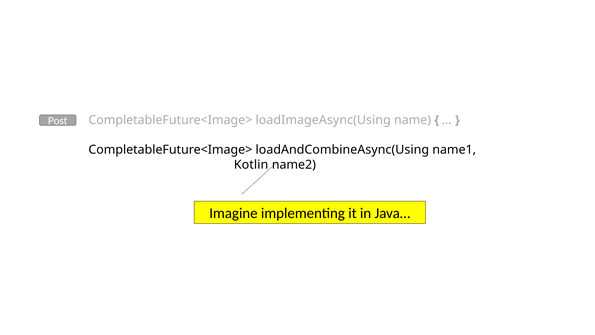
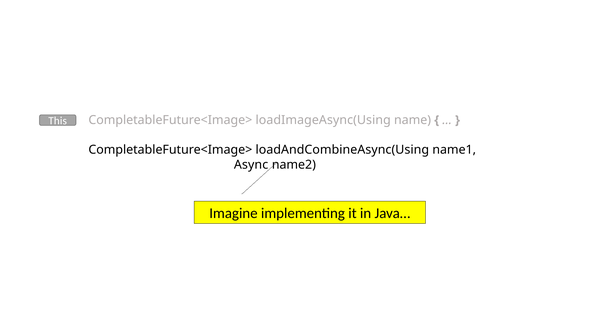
Post: Post -> This (58, 121)
Kotlin: Kotlin -> Async (251, 165)
